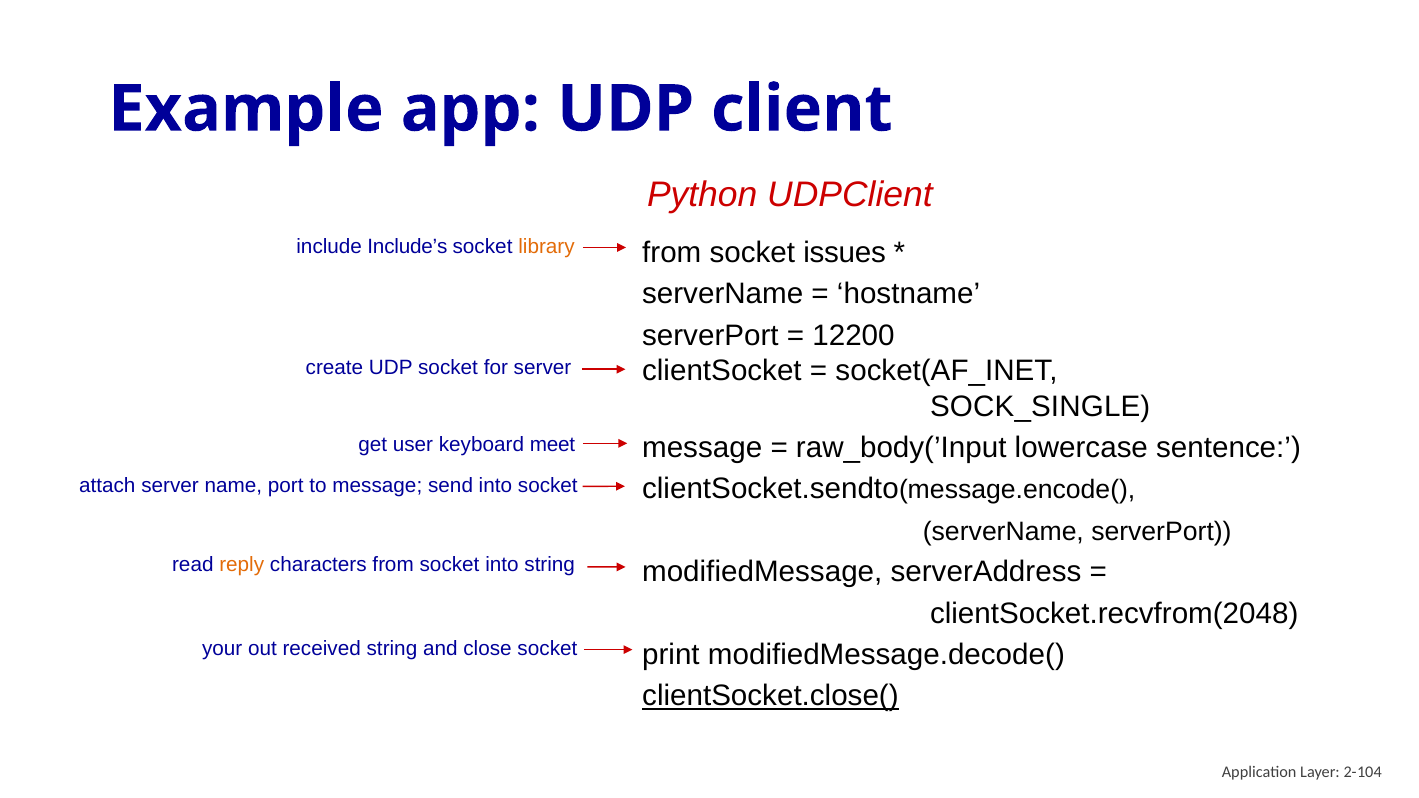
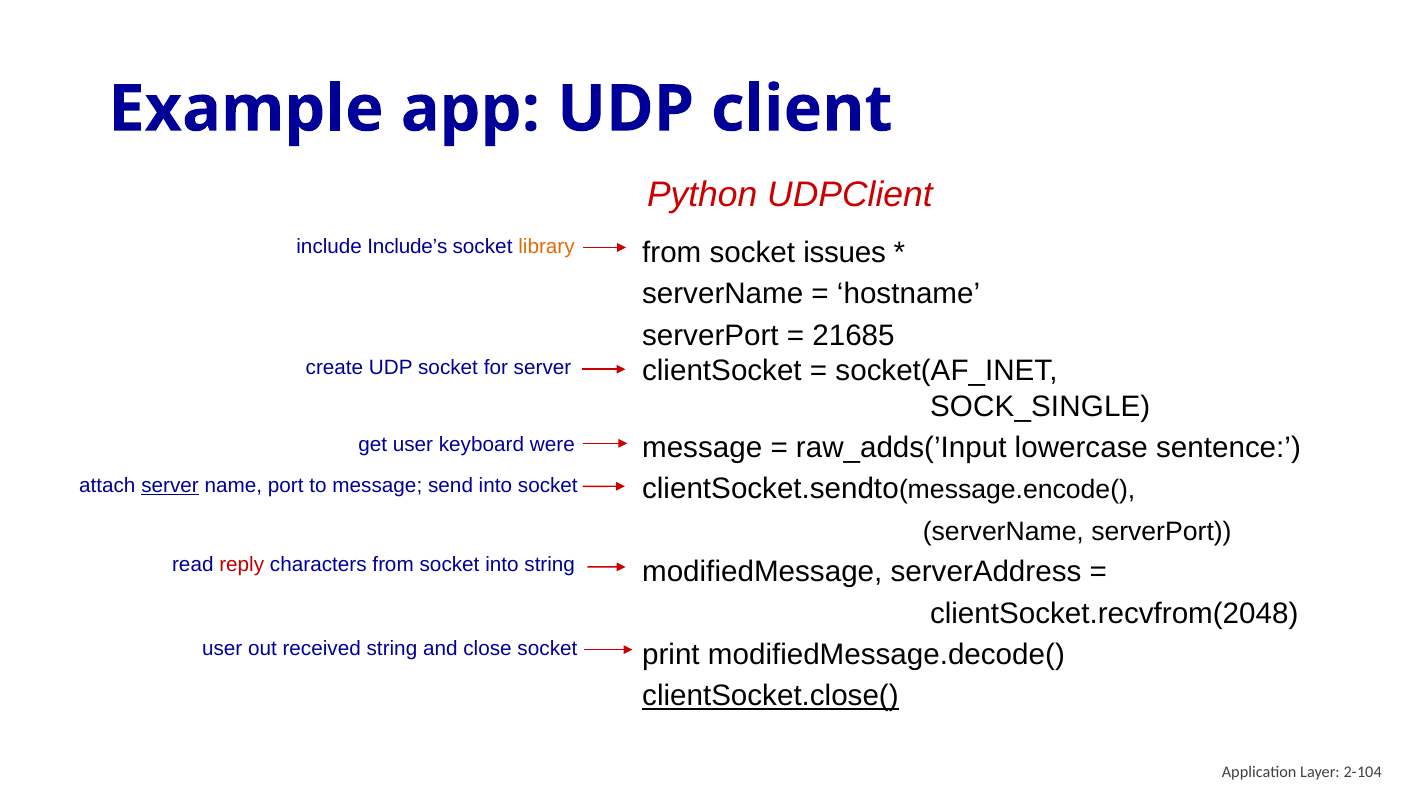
12200: 12200 -> 21685 (854, 336)
raw_body(’Input: raw_body(’Input -> raw_adds(’Input (901, 448)
meet: meet -> were (552, 444)
server underline: none -> present (170, 486)
reply colour: orange -> red (242, 564)
your: your -> user (222, 649)
